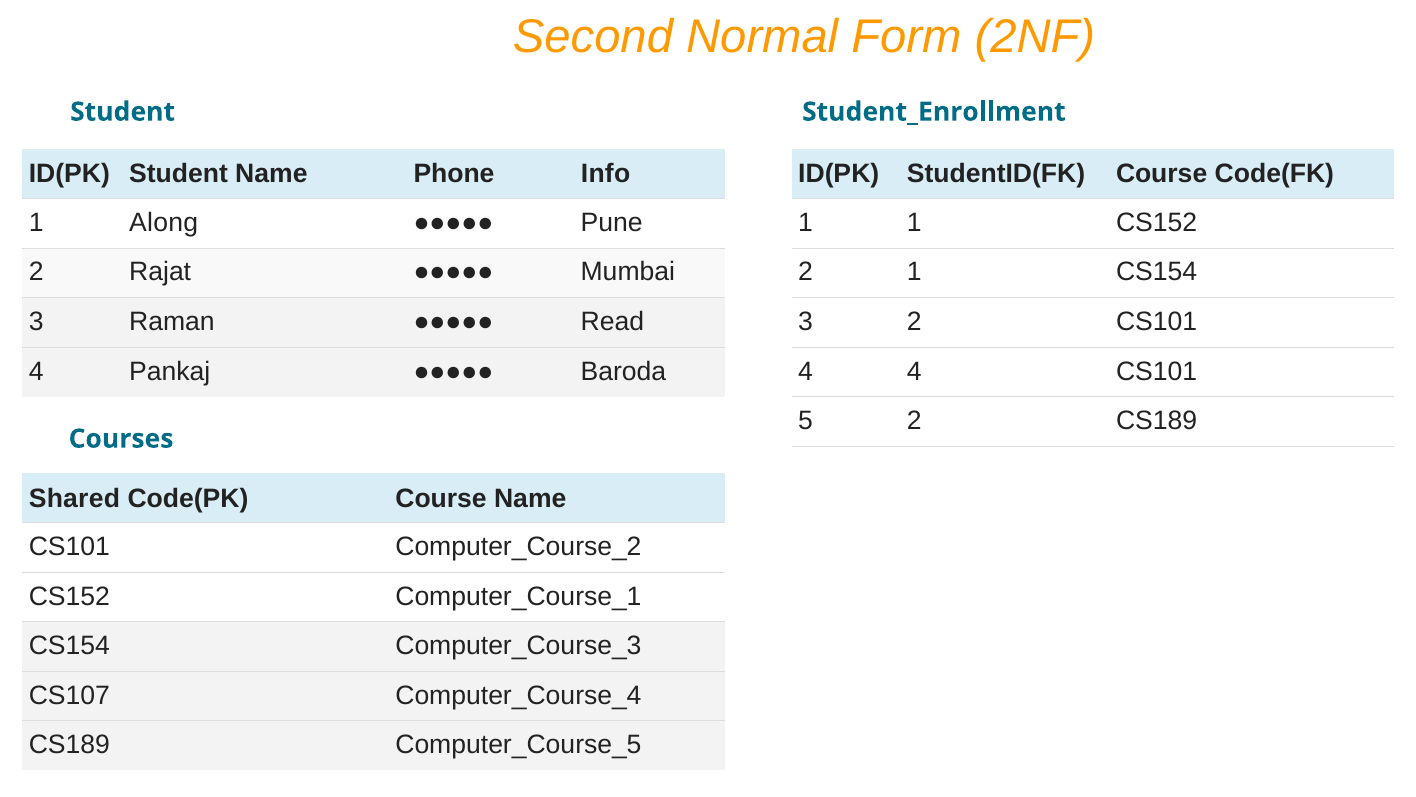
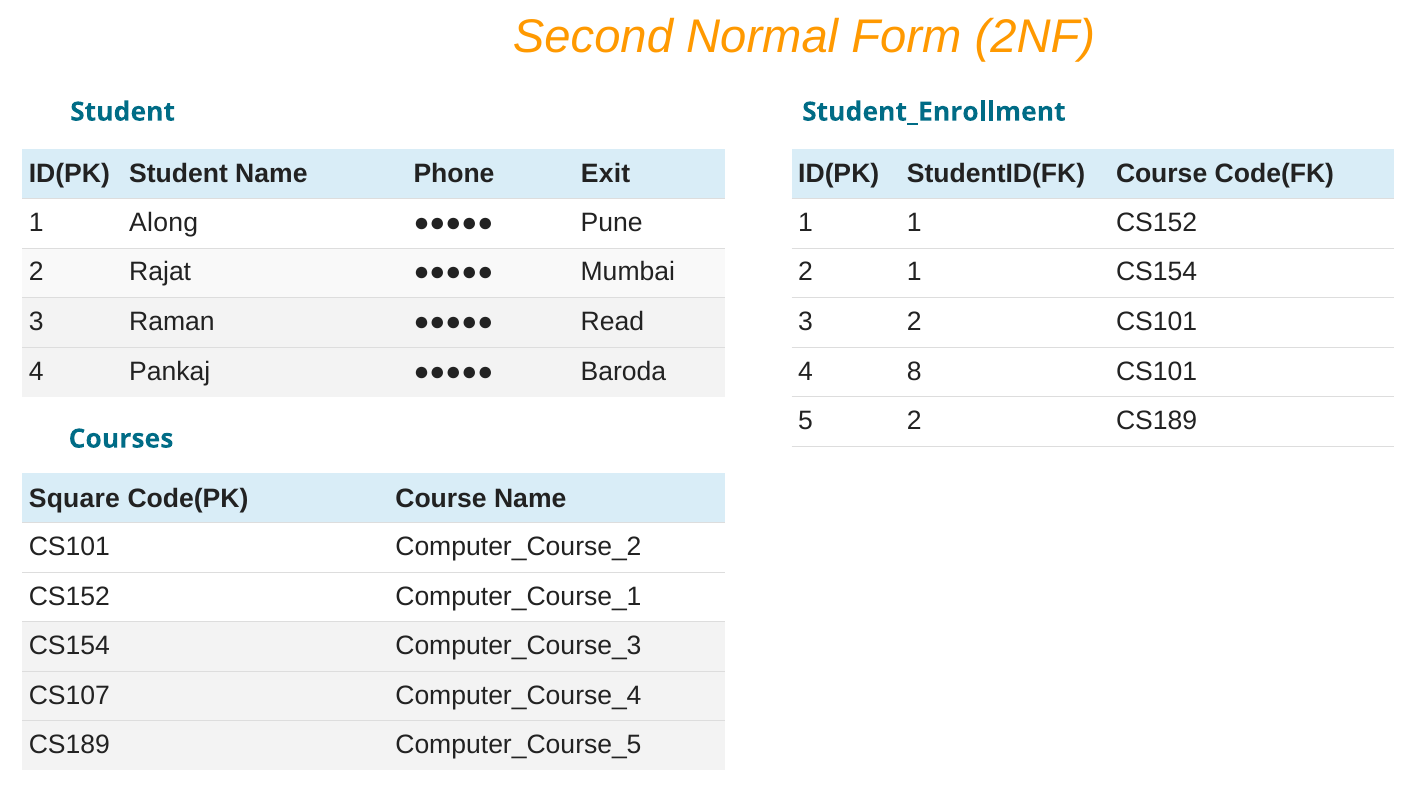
Info: Info -> Exit (606, 174)
4 4: 4 -> 8 (914, 371)
Shared: Shared -> Square (74, 498)
